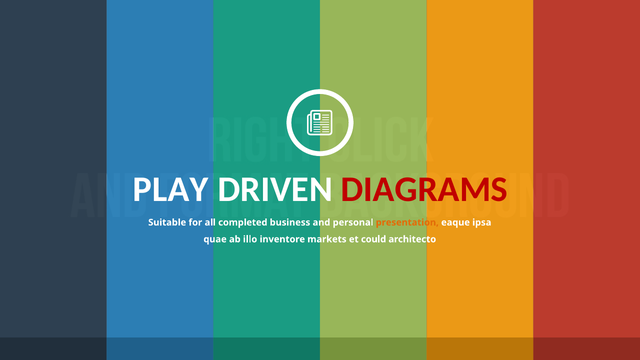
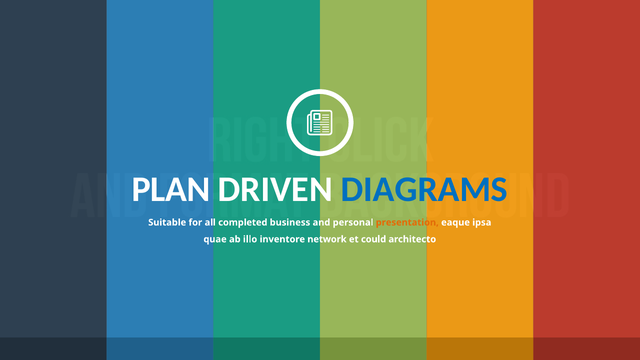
PLAY: PLAY -> PLAN (171, 189)
DIAGRAMS colour: red -> blue (424, 189)
markets: markets -> network (327, 239)
